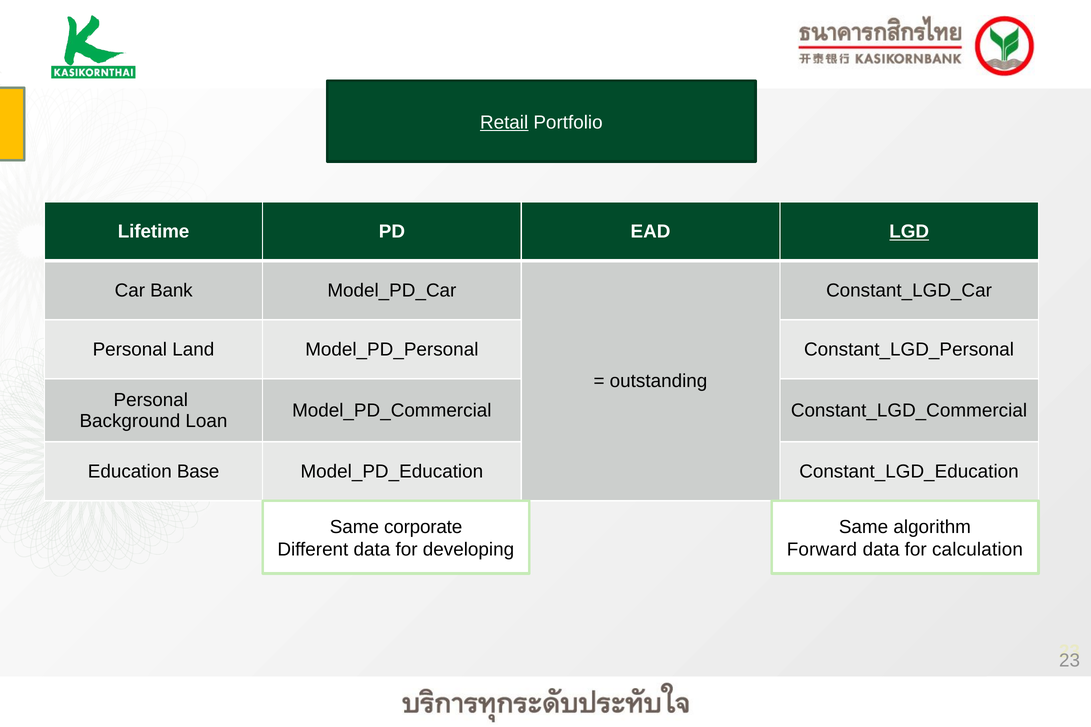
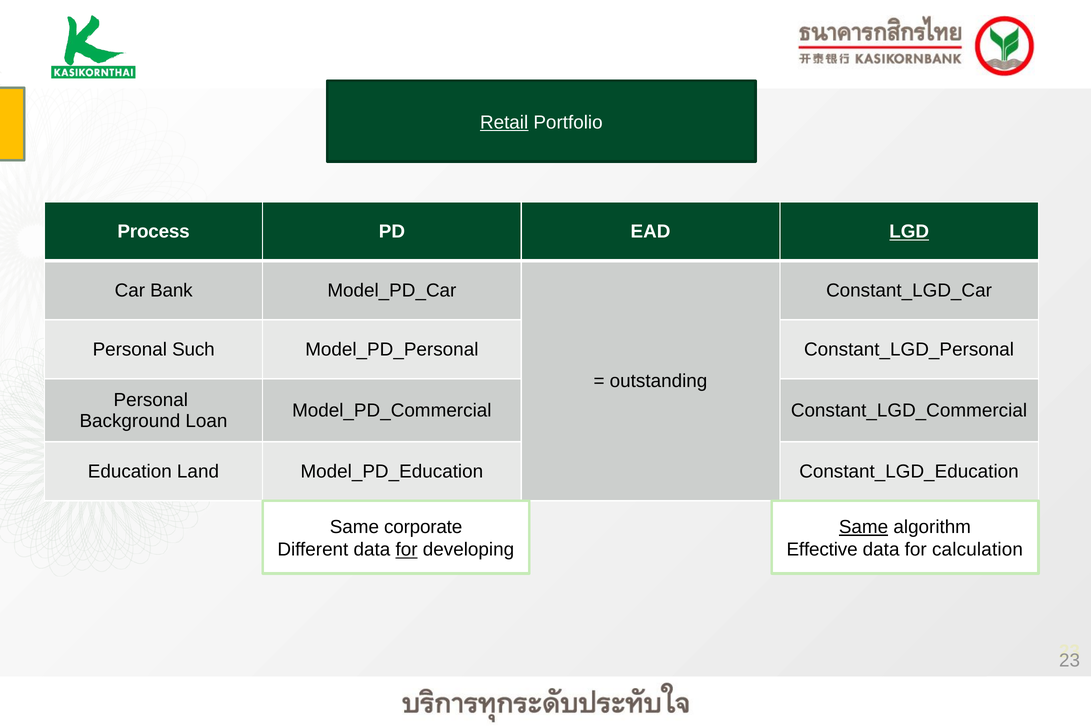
Lifetime: Lifetime -> Process (154, 232)
Land: Land -> Such (193, 350)
Base: Base -> Land (198, 472)
Same underline: none -> present (864, 527)
for underline: none -> present (407, 550)
Forward: Forward -> Effective (822, 550)
